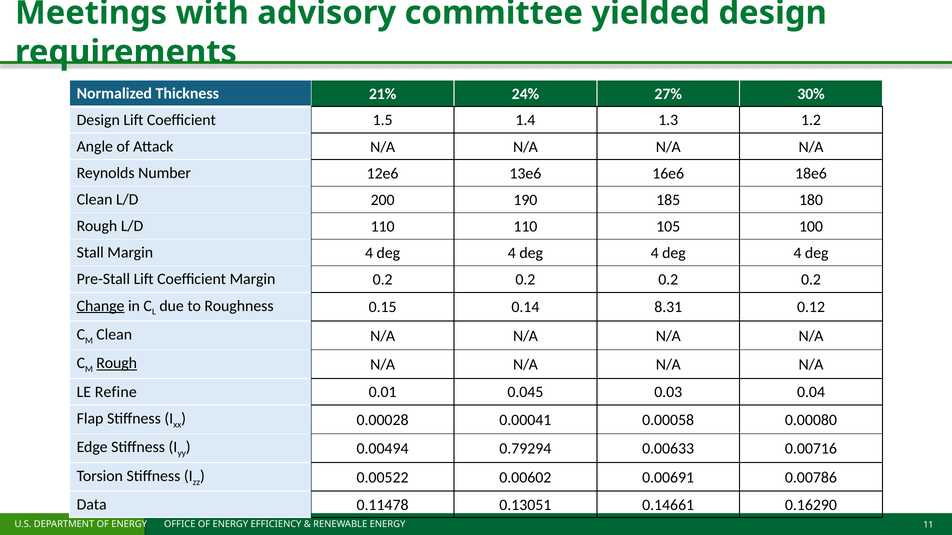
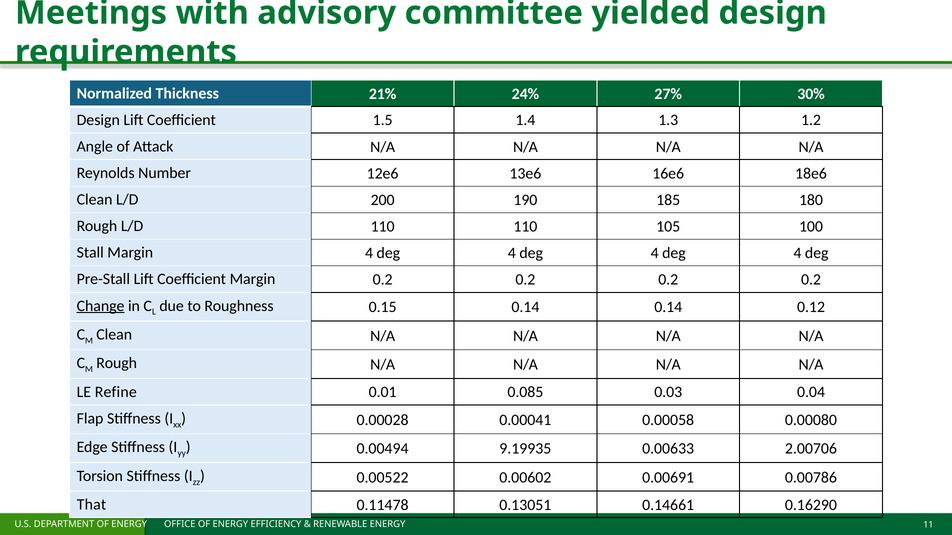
0.14 8.31: 8.31 -> 0.14 (668, 307)
Rough underline: present -> none (117, 364)
0.045: 0.045 -> 0.085 (525, 392)
0.79294: 0.79294 -> 9.19935 (525, 449)
0.00716: 0.00716 -> 2.00706 (811, 449)
Data: Data -> That (92, 505)
